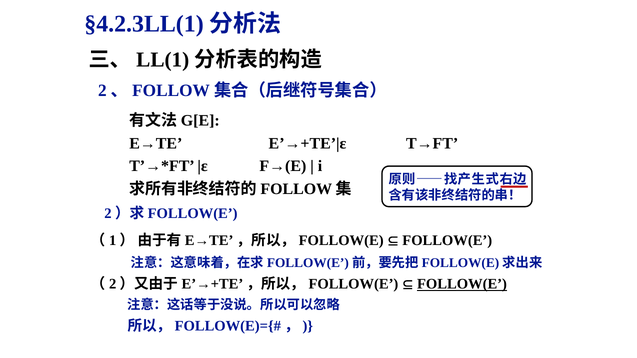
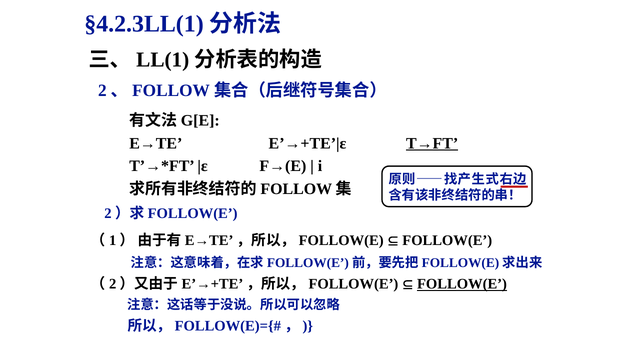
T→FT underline: none -> present (432, 143)
